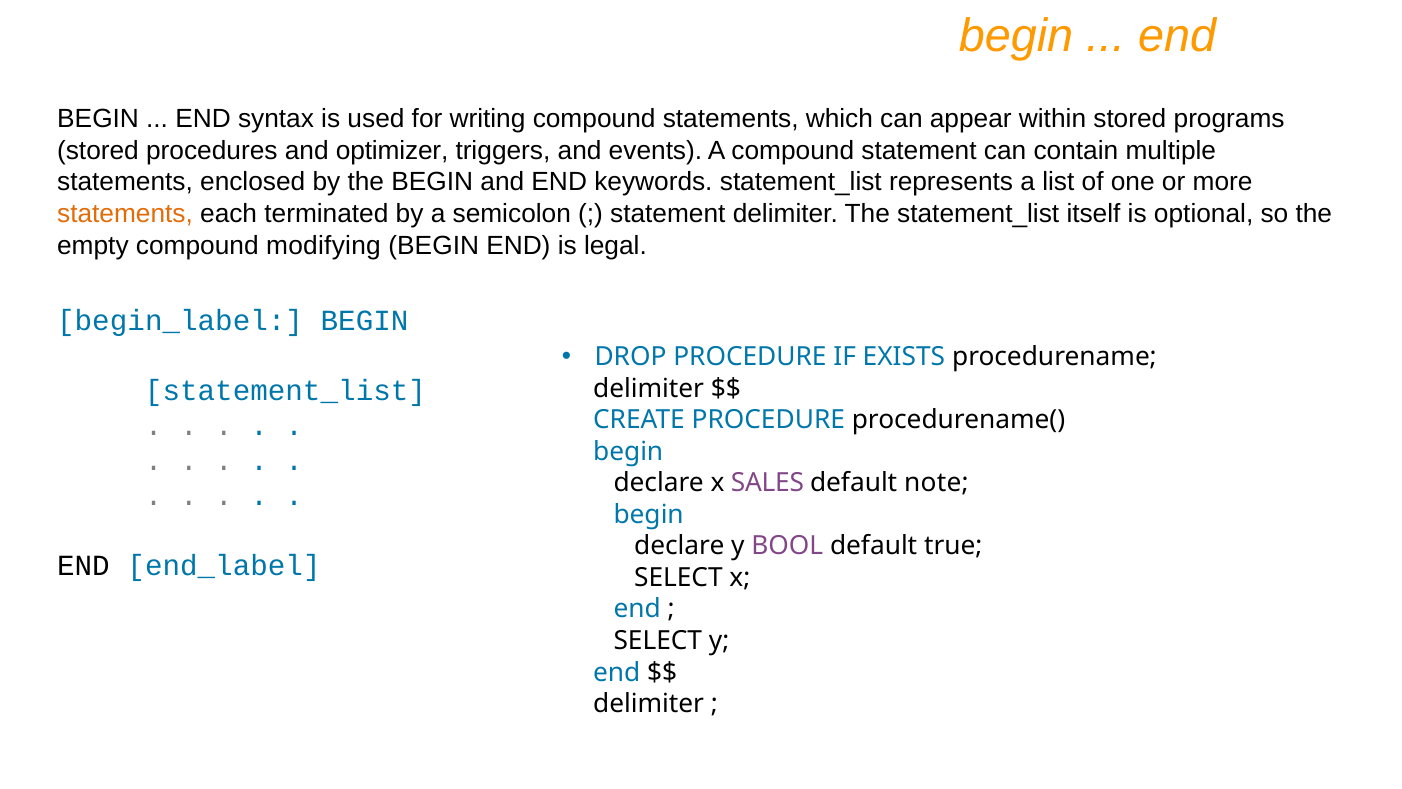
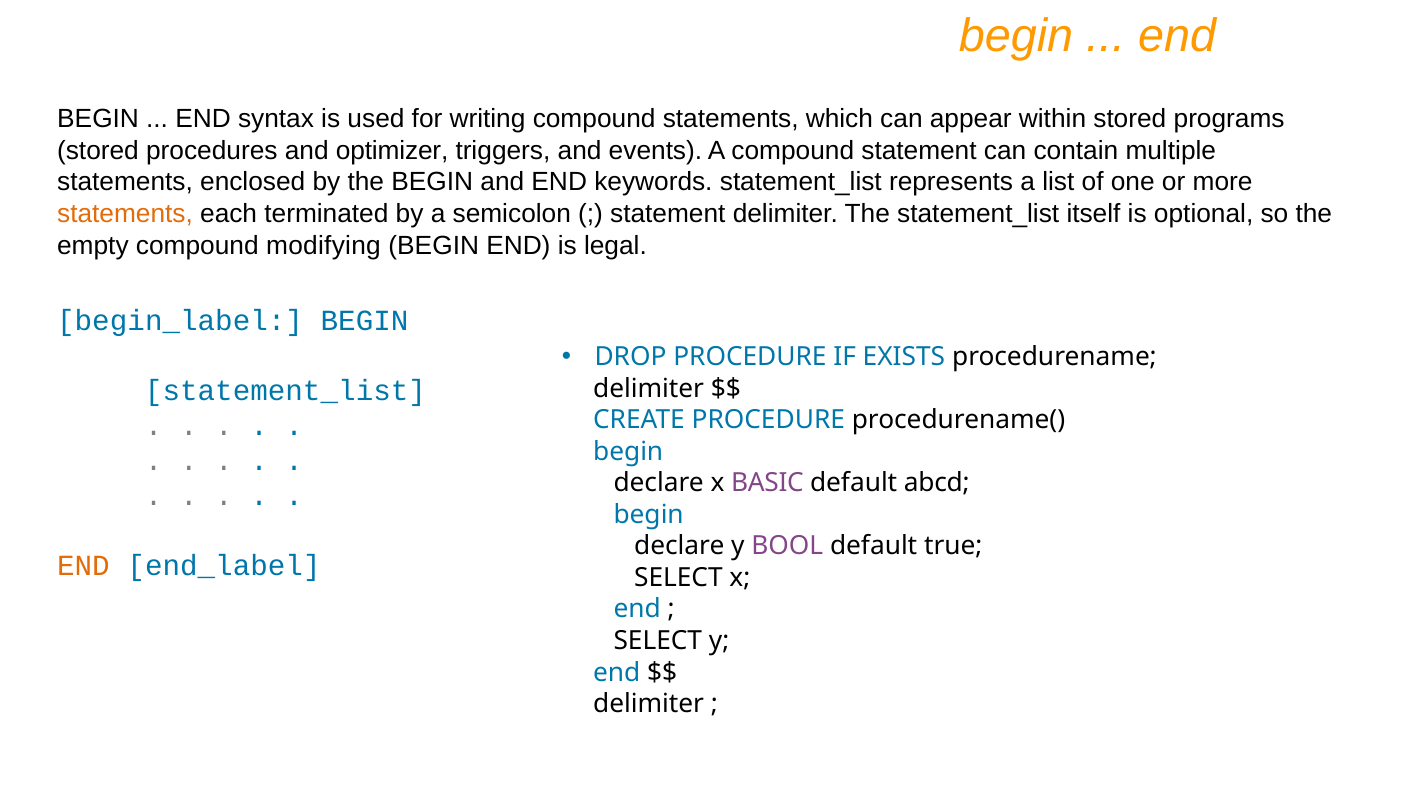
SALES: SALES -> BASIC (767, 483)
note: note -> abcd (937, 483)
END colour: black -> orange (83, 566)
